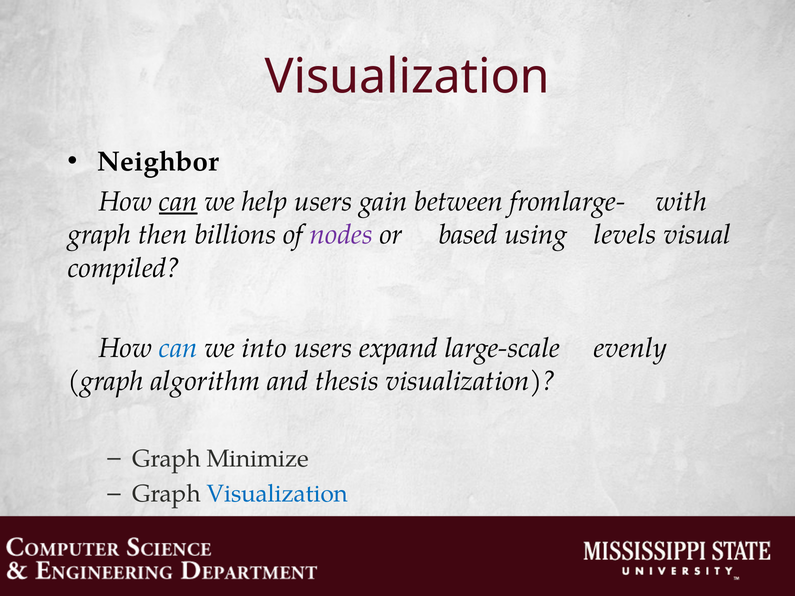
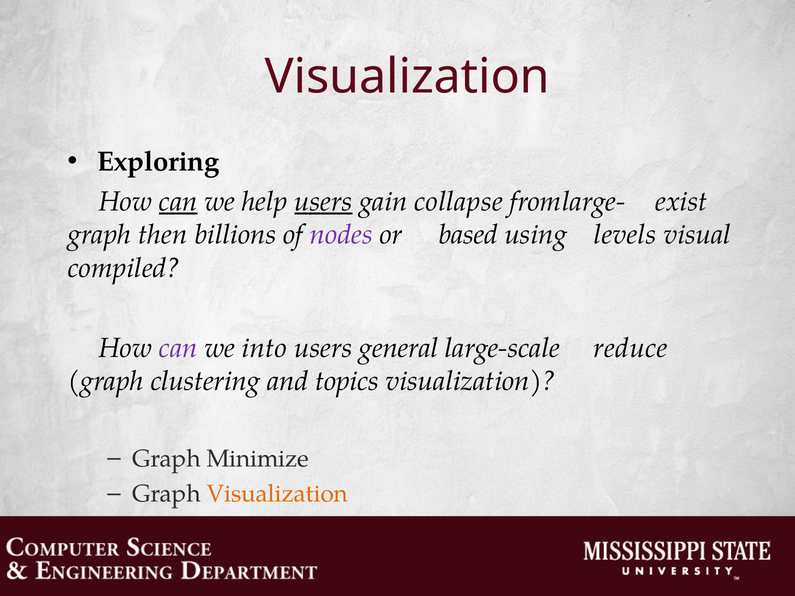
Neighbor: Neighbor -> Exploring (158, 162)
users underline: none -> present (323, 202)
between: between -> collapse (459, 202)
with: with -> exist (681, 202)
can colour: blue -> purple (178, 348)
expand: expand -> general (399, 348)
evenly: evenly -> reduce (630, 348)
algorithm: algorithm -> clustering (206, 382)
thesis: thesis -> topics (347, 382)
Visualization colour: blue -> orange (277, 494)
